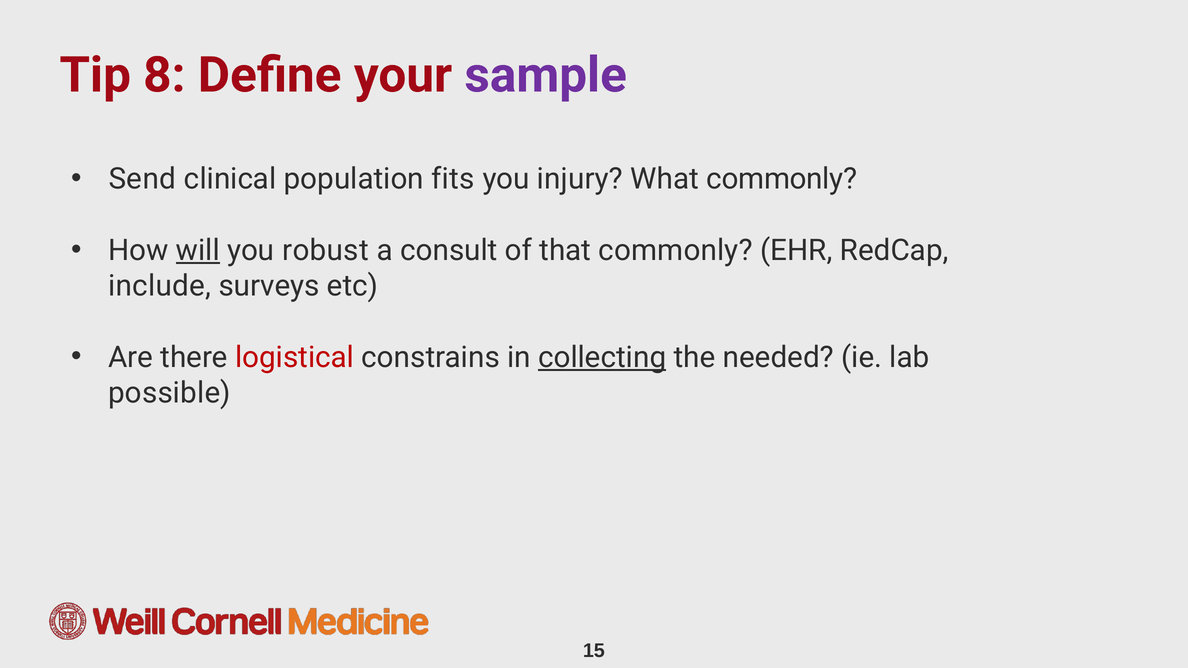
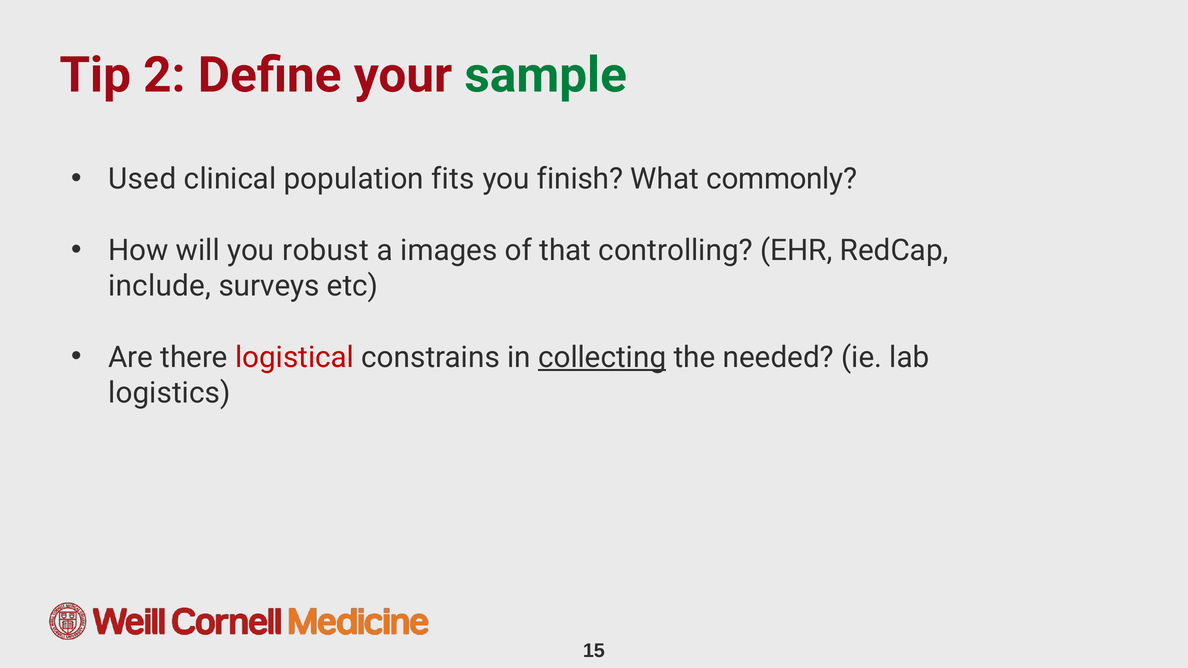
8: 8 -> 2 (164, 75)
sample colour: purple -> green (546, 75)
Send: Send -> Used (142, 179)
injury: injury -> finish (580, 179)
will underline: present -> none (198, 250)
consult: consult -> images (449, 250)
that commonly: commonly -> controlling (676, 250)
possible: possible -> logistics (169, 393)
